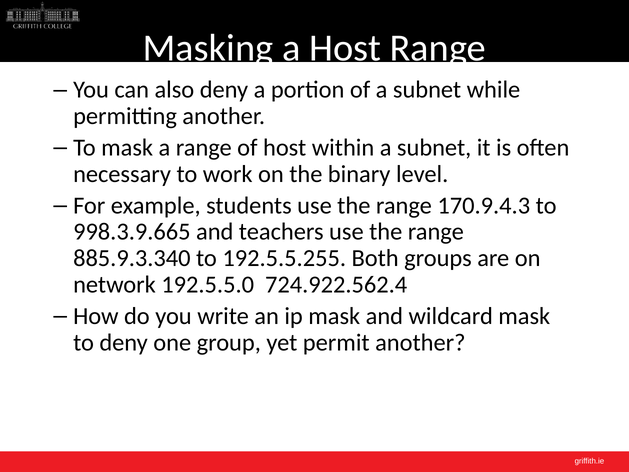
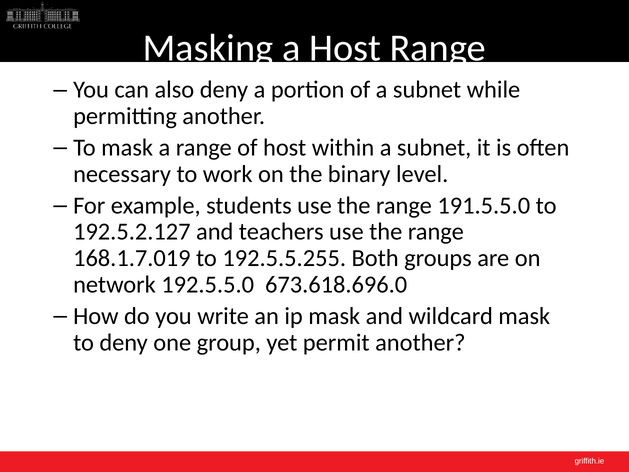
170.9.4.3: 170.9.4.3 -> 191.5.5.0 (484, 205)
998.3.9.665: 998.3.9.665 -> 192.5.2.127 (132, 232)
885.9.3.340: 885.9.3.340 -> 168.1.7.019 (132, 258)
724.922.562.4: 724.922.562.4 -> 673.618.696.0 (336, 285)
